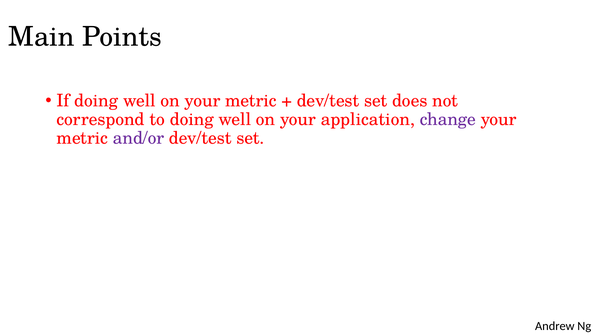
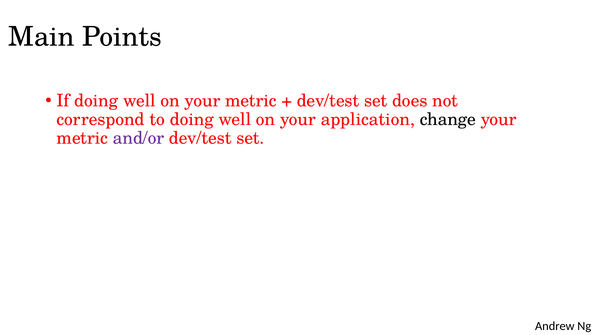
change colour: purple -> black (448, 120)
